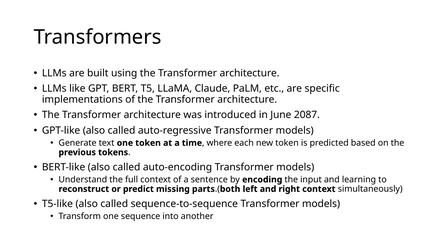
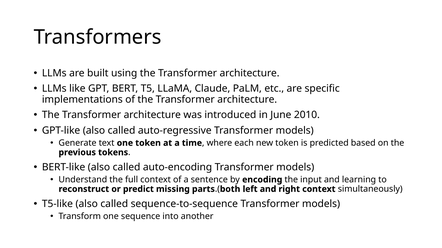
2087: 2087 -> 2010 (307, 115)
